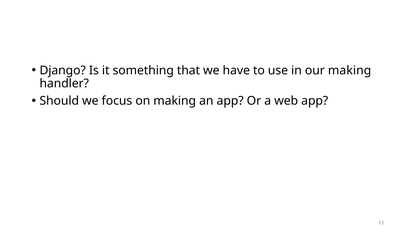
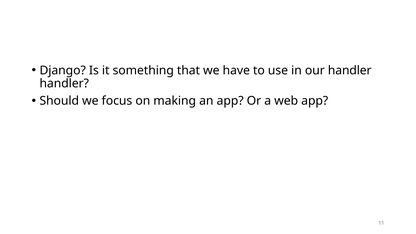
our making: making -> handler (350, 70)
